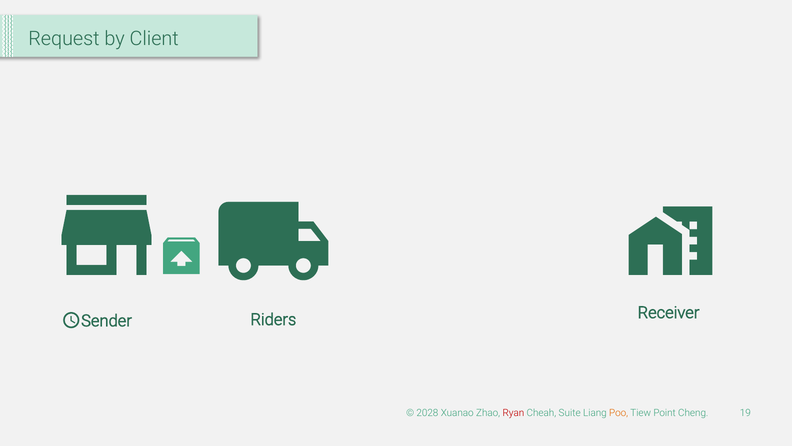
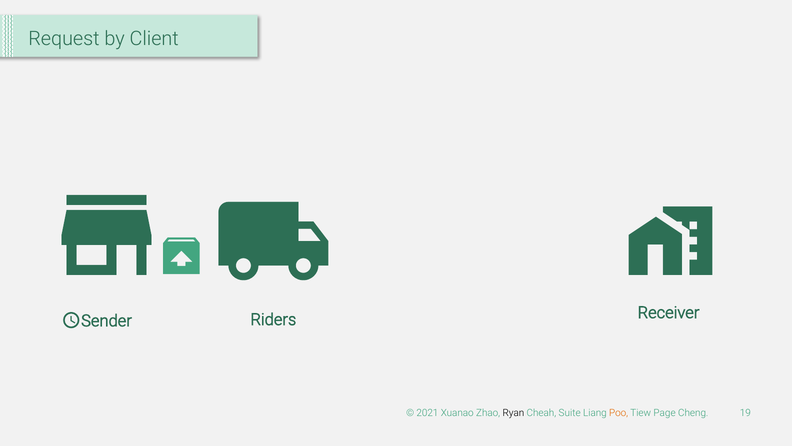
2028: 2028 -> 2021 (427, 413)
Ryan colour: red -> black (513, 413)
Point: Point -> Page (665, 413)
